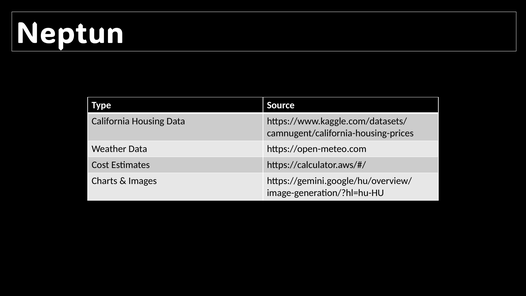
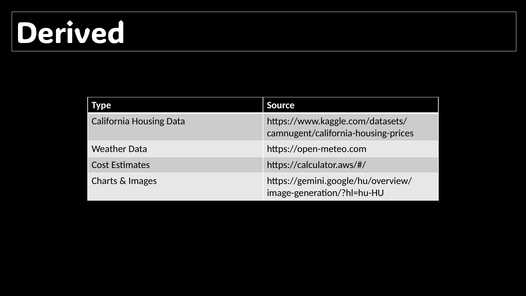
Neptun: Neptun -> Derived (71, 33)
